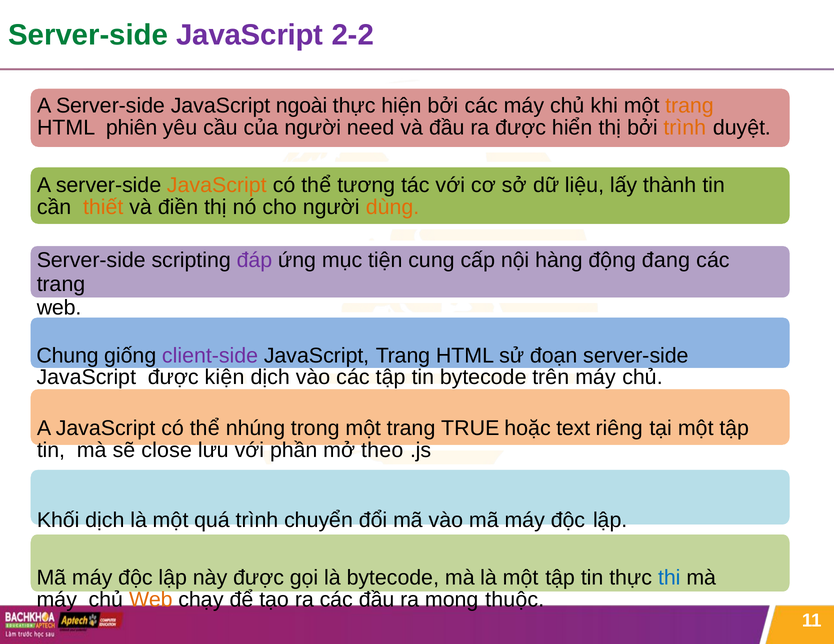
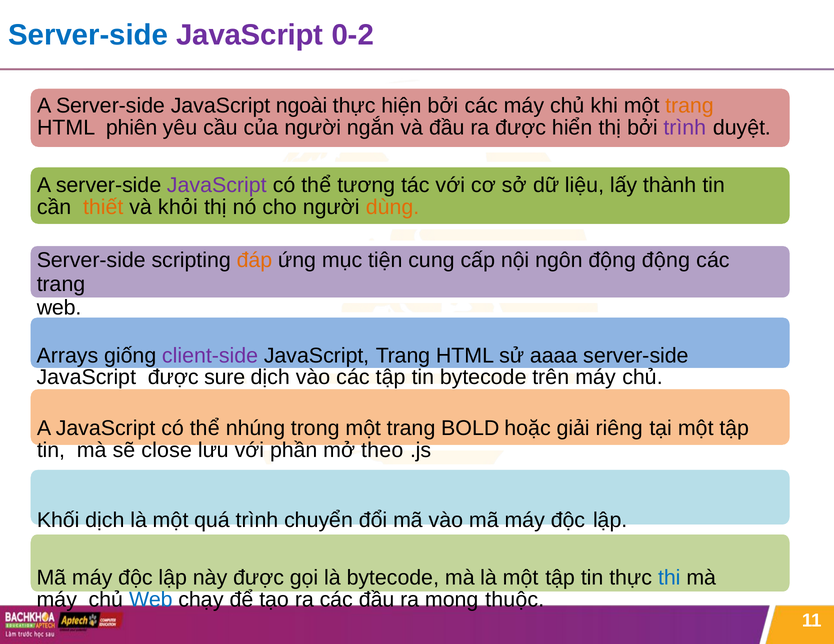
Server-side colour: green -> blue (88, 35)
2-2: 2-2 -> 0-2 (353, 35)
need: need -> ngắn (371, 128)
trình colour: orange -> purple (685, 128)
JavaScript colour: orange -> purple (217, 185)
điền: điền -> khỏi (178, 207)
đáp colour: purple -> orange (254, 261)
hàng: hàng -> ngôn (559, 261)
động đang: đang -> động (666, 261)
Chung: Chung -> Arrays (67, 356)
đoạn: đoạn -> aaaa (554, 356)
kiện: kiện -> sure (225, 378)
TRUE: TRUE -> BOLD (470, 429)
text: text -> giải (573, 429)
Web colour: orange -> blue (151, 600)
